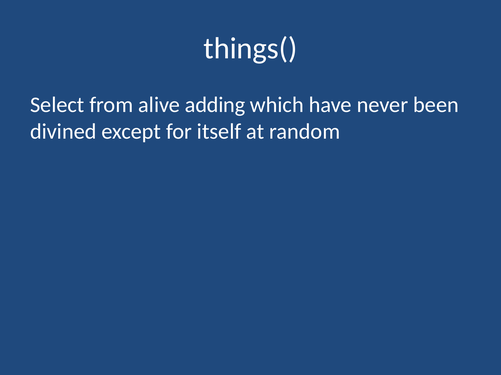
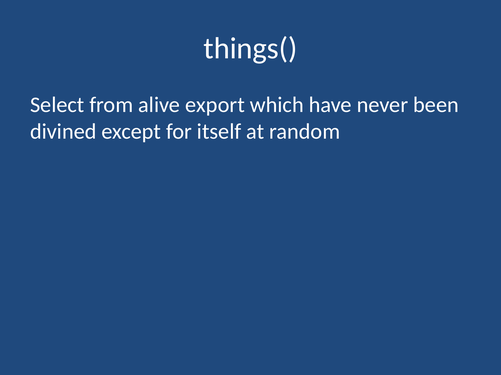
adding: adding -> export (215, 105)
